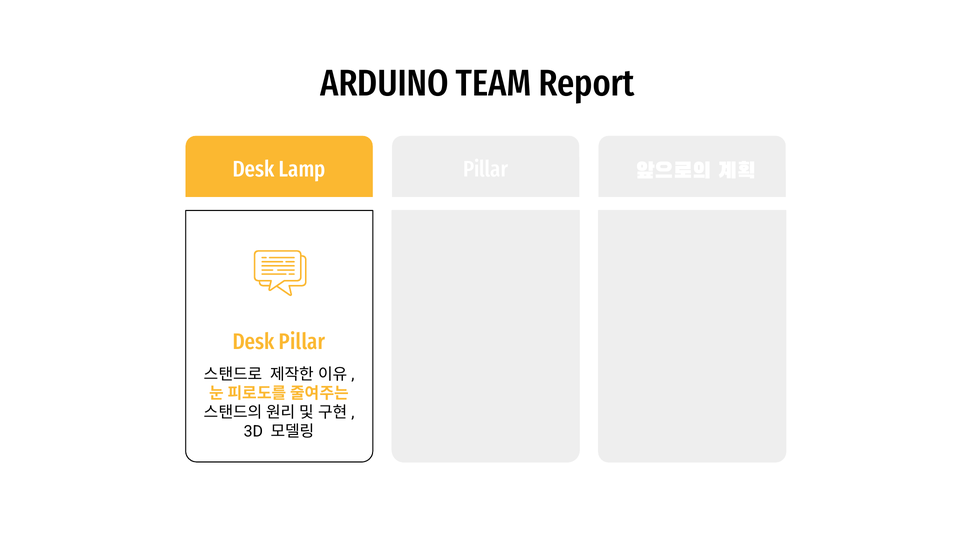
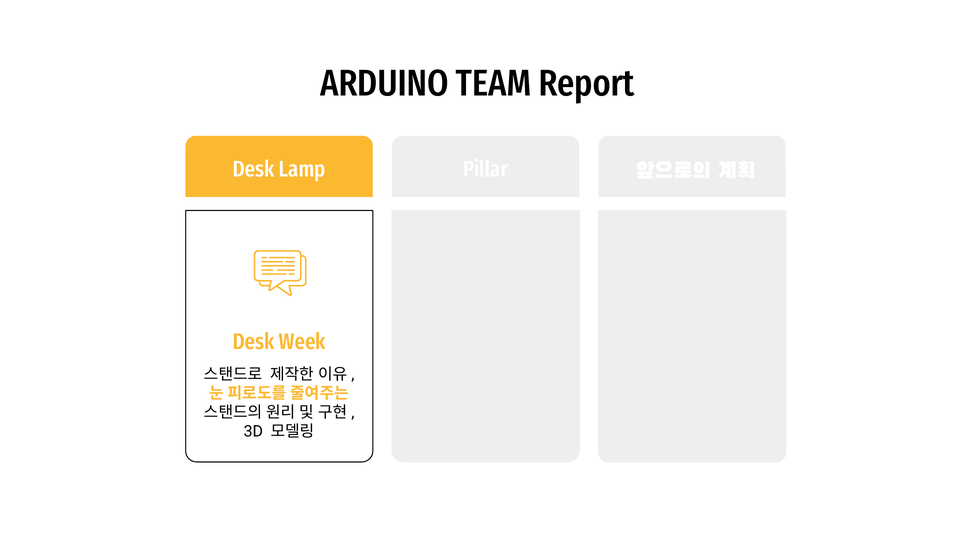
Desk Pillar: Pillar -> Week (302, 342)
